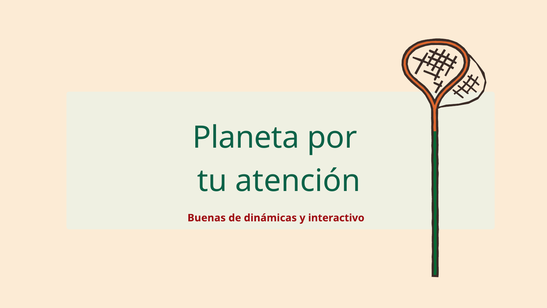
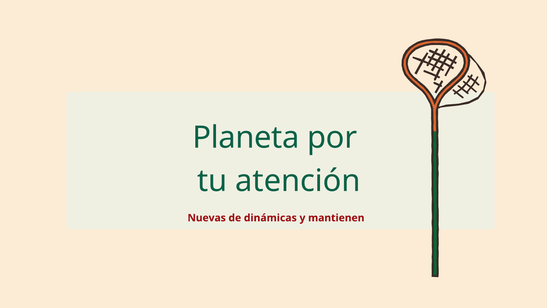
Buenas: Buenas -> Nuevas (207, 218)
interactivo: interactivo -> mantienen (336, 218)
